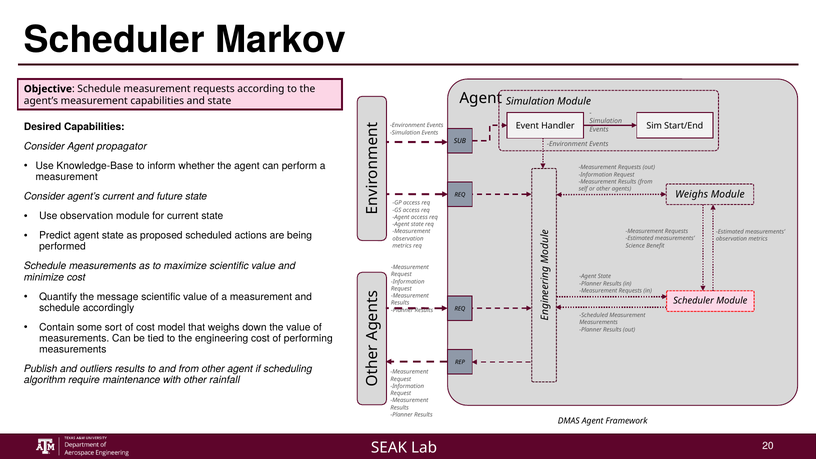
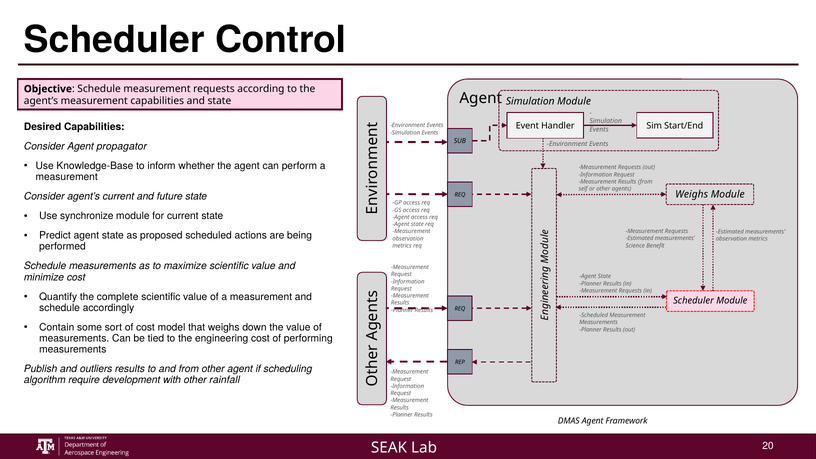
Markov: Markov -> Control (281, 40)
Use observation: observation -> synchronize (87, 216)
message: message -> complete (118, 297)
maintenance: maintenance -> development (131, 380)
